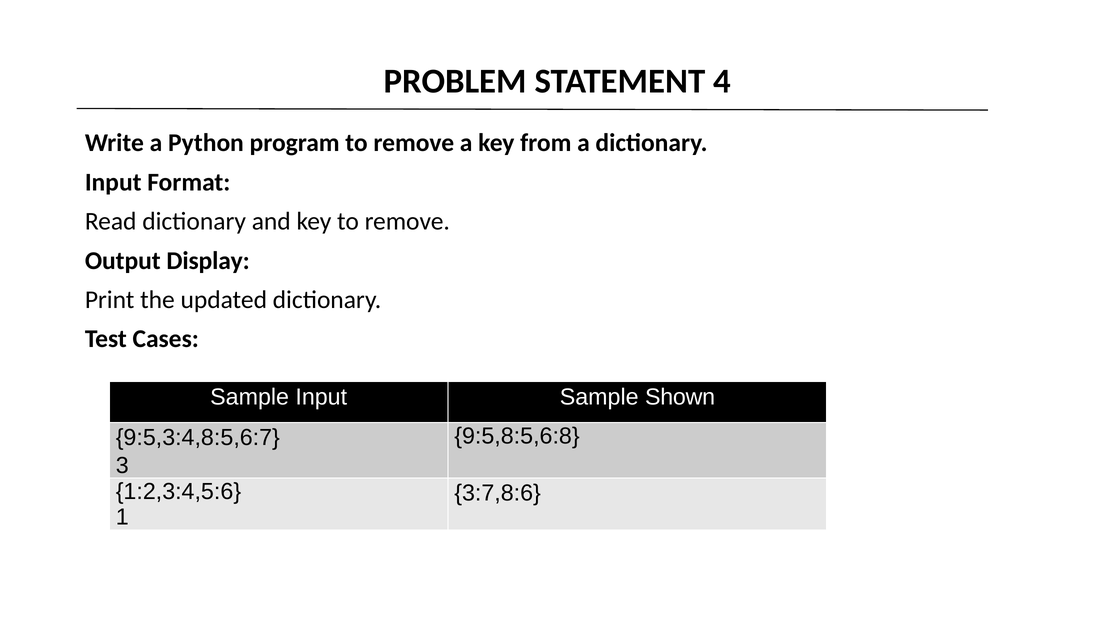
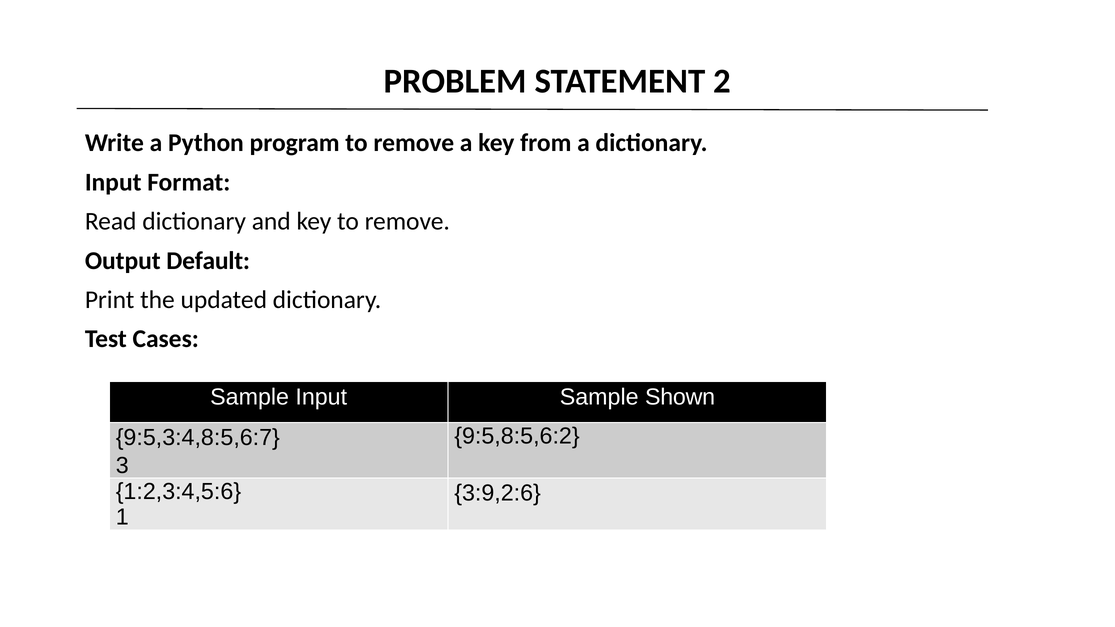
4: 4 -> 2 (722, 81)
Display: Display -> Default (208, 261)
9:5,8:5,6:8: 9:5,8:5,6:8 -> 9:5,8:5,6:2 (517, 436)
3:7,8:6: 3:7,8:6 -> 3:9,2:6 (498, 493)
